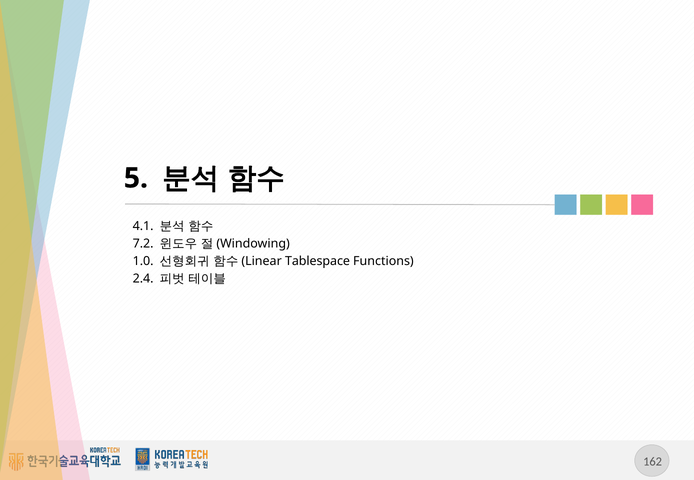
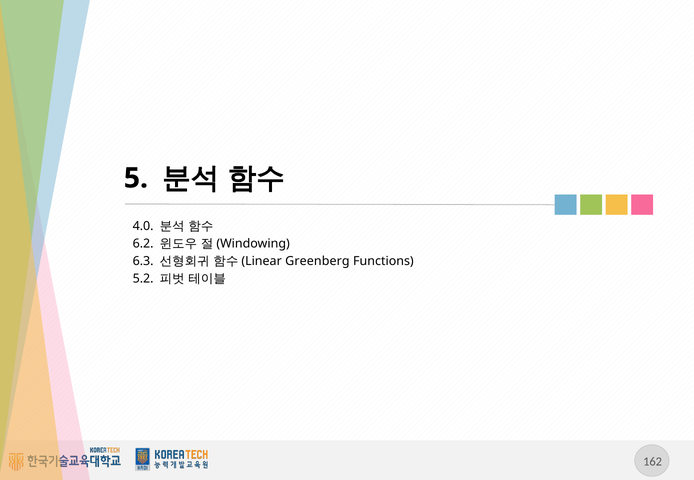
4.1: 4.1 -> 4.0 (143, 227)
7.2: 7.2 -> 6.2 (143, 244)
1.0: 1.0 -> 6.3 (143, 261)
Tablespace: Tablespace -> Greenberg (317, 261)
2.4: 2.4 -> 5.2 (143, 279)
